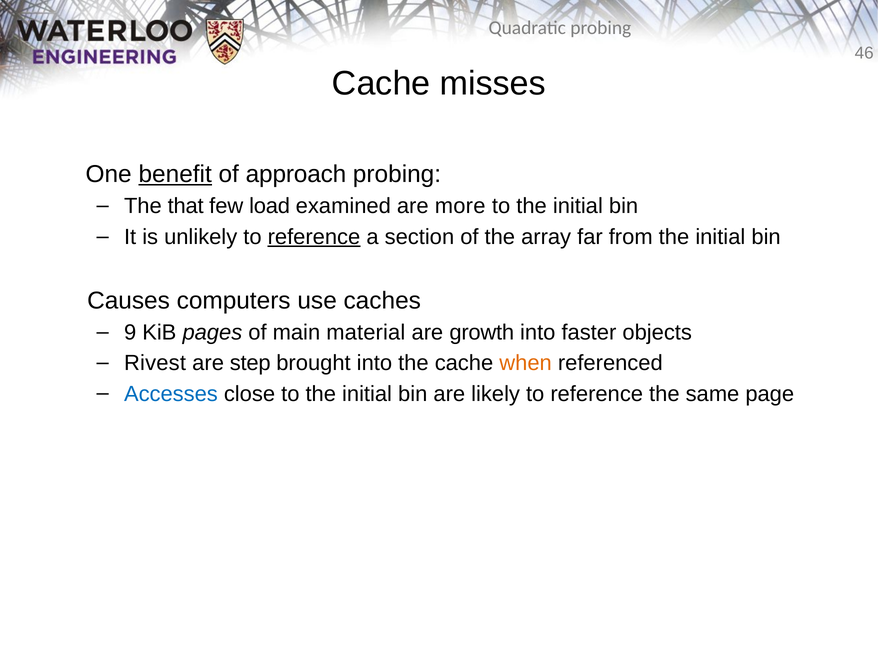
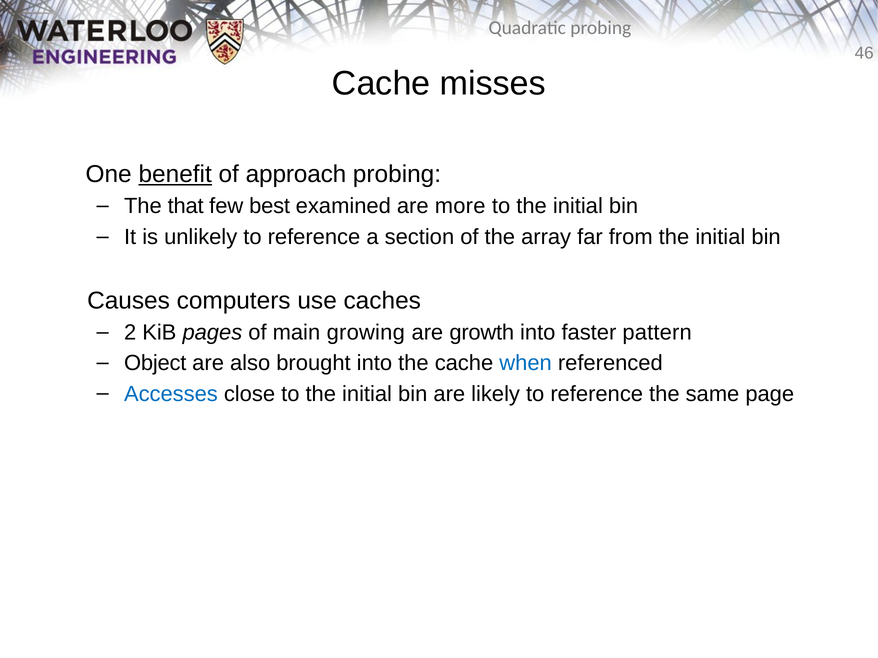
load: load -> best (270, 206)
reference underline: present -> none (314, 237)
9: 9 -> 2 (130, 333)
material: material -> growing (366, 333)
objects: objects -> pattern (657, 333)
Rivest: Rivest -> Object (155, 363)
step: step -> also (250, 363)
when colour: orange -> blue (526, 363)
